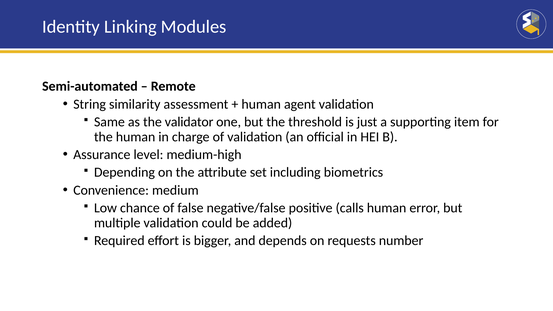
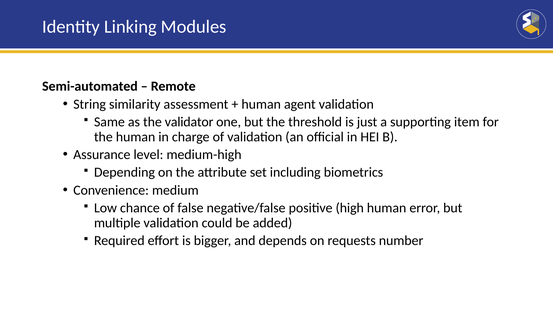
calls: calls -> high (350, 208)
